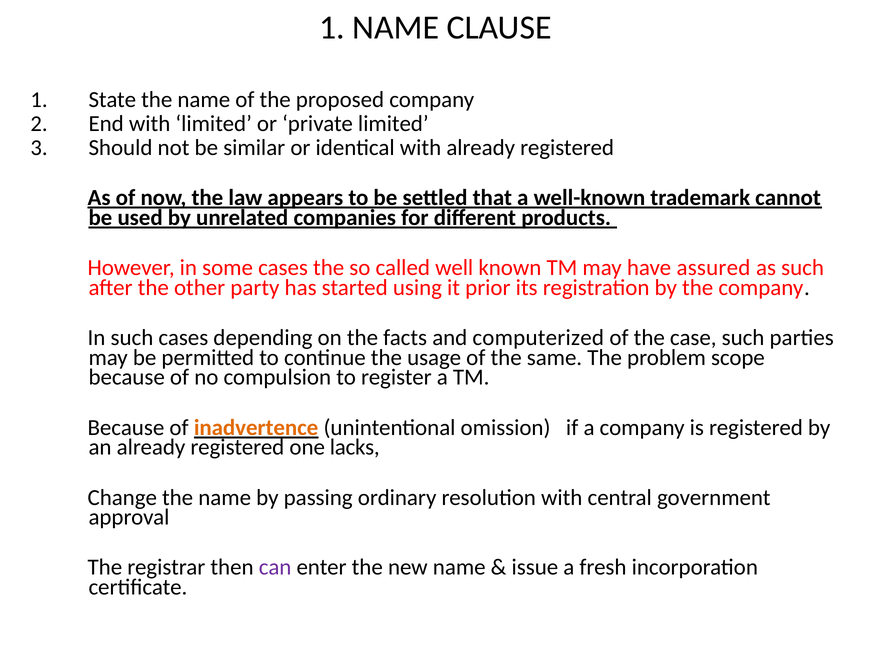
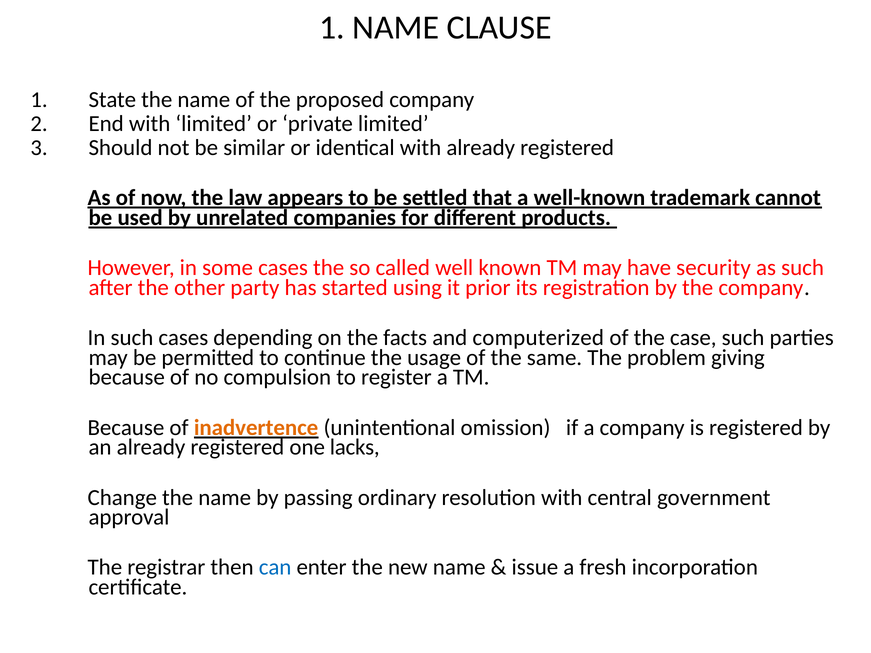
assured: assured -> security (714, 268)
scope: scope -> giving (738, 358)
can colour: purple -> blue (275, 568)
